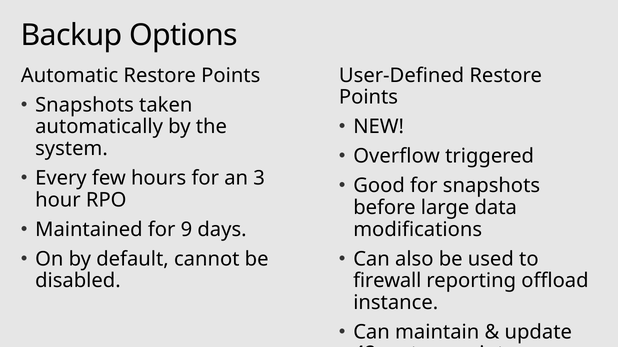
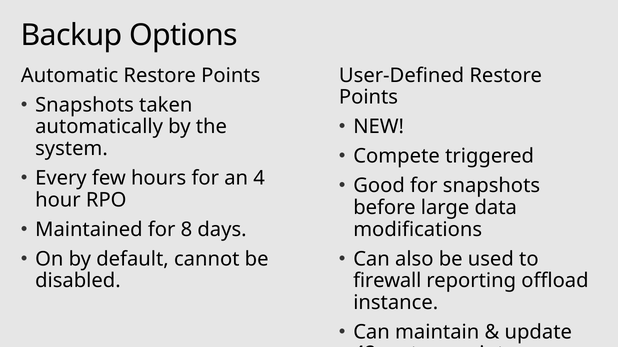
Overflow: Overflow -> Compete (397, 157)
3: 3 -> 4 (259, 178)
9: 9 -> 8 (186, 230)
